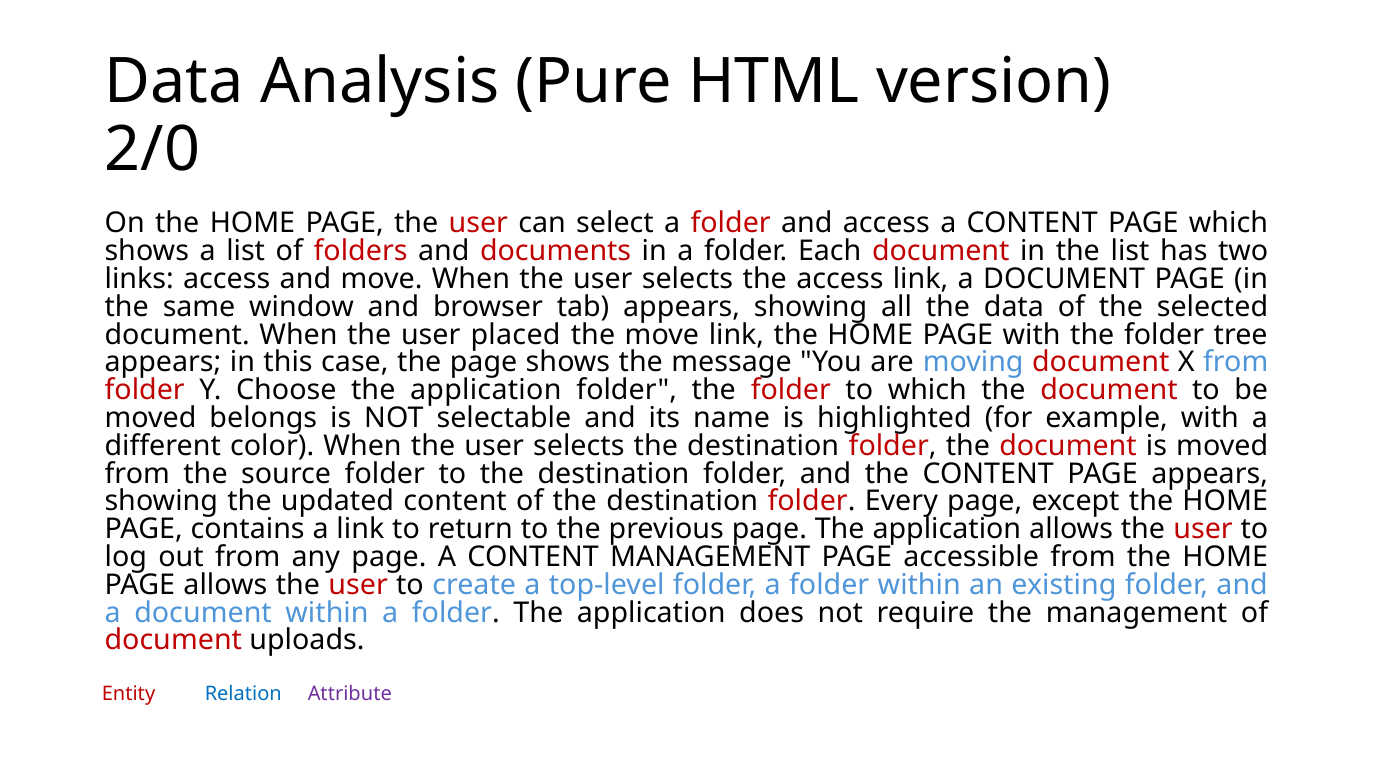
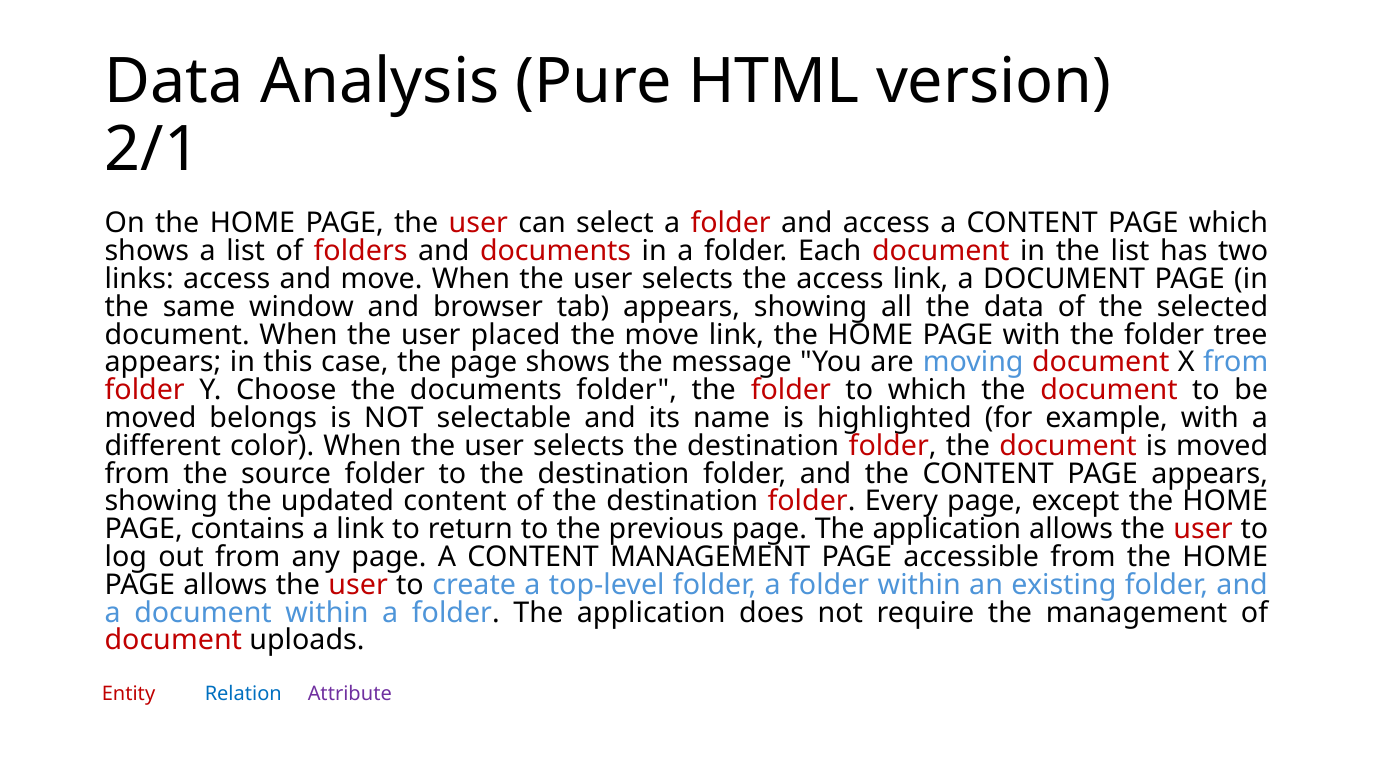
2/0: 2/0 -> 2/1 (152, 149)
Choose the application: application -> documents (486, 390)
